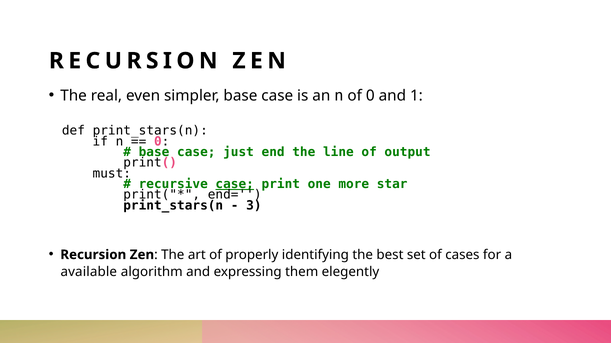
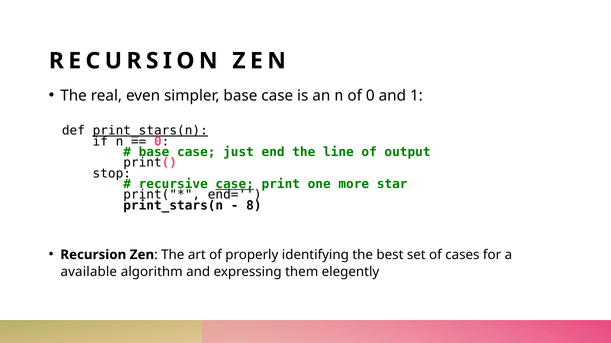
print_stars(n underline: none -> present (150, 131)
must: must -> stop (112, 174)
3: 3 -> 8 (254, 206)
